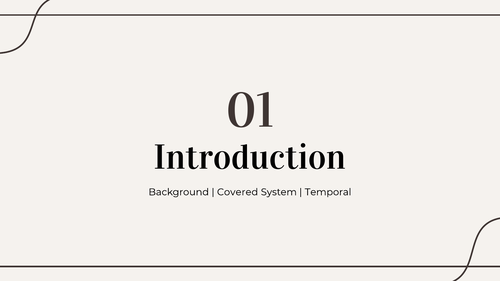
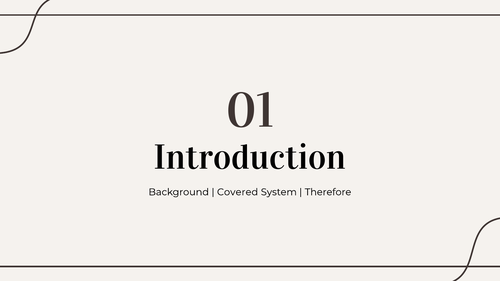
Temporal: Temporal -> Therefore (328, 192)
